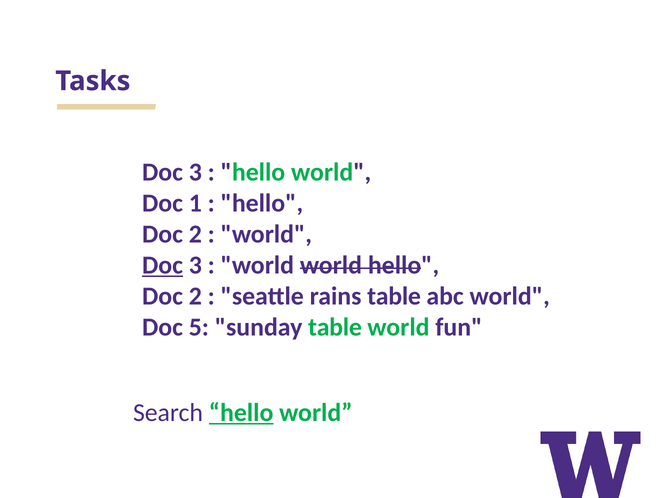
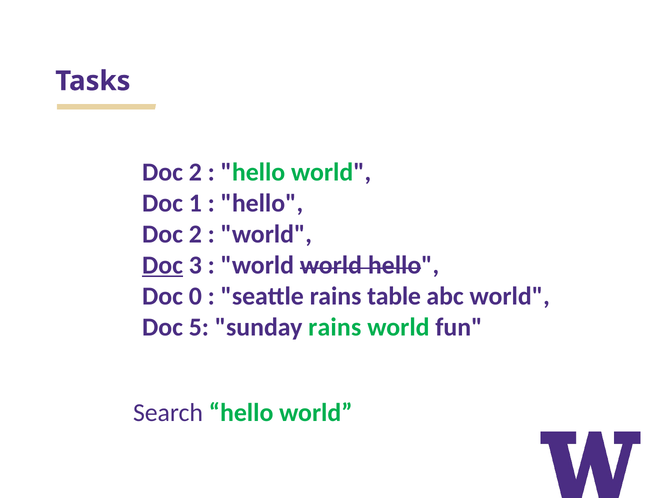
3: 3 -> 2 (195, 172)
2: 2 -> 0 (195, 296)
sunday table: table -> rains (335, 327)
hello underline: present -> none (241, 413)
